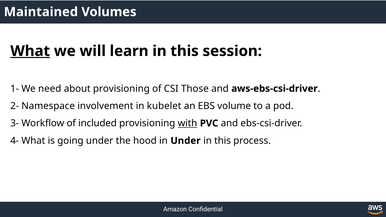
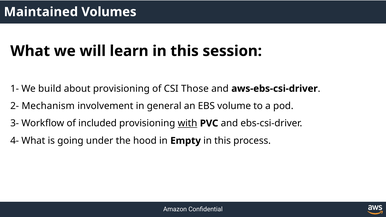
What underline: present -> none (30, 51)
need: need -> build (50, 89)
Namespace: Namespace -> Mechanism (48, 106)
kubelet: kubelet -> general (164, 106)
in Under: Under -> Empty (186, 141)
